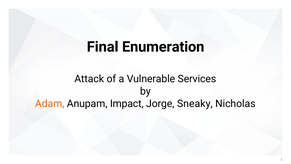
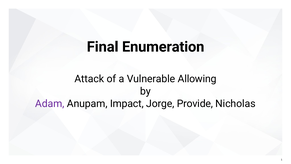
Services: Services -> Allowing (197, 79)
Adam colour: orange -> purple (50, 104)
Sneaky: Sneaky -> Provide (195, 104)
